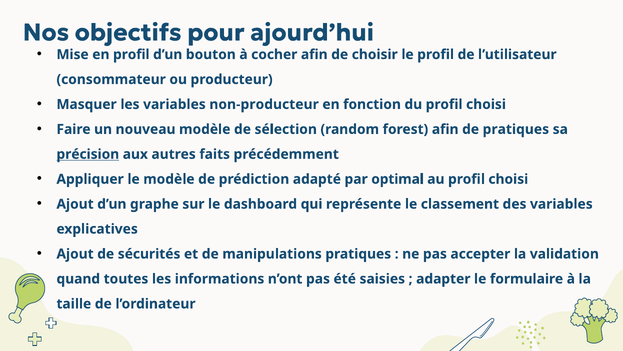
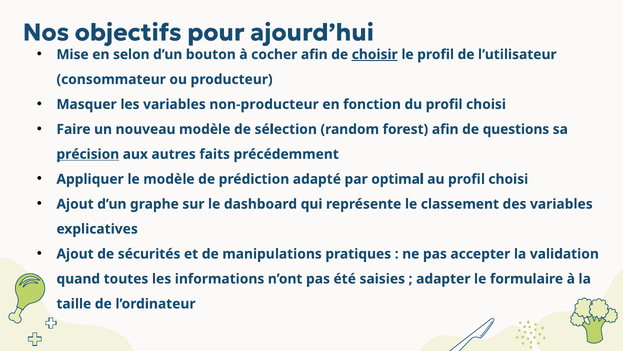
en profil: profil -> selon (131, 54)
choisir underline: none -> present (375, 54)
de pratiques: pratiques -> questions (516, 129)
